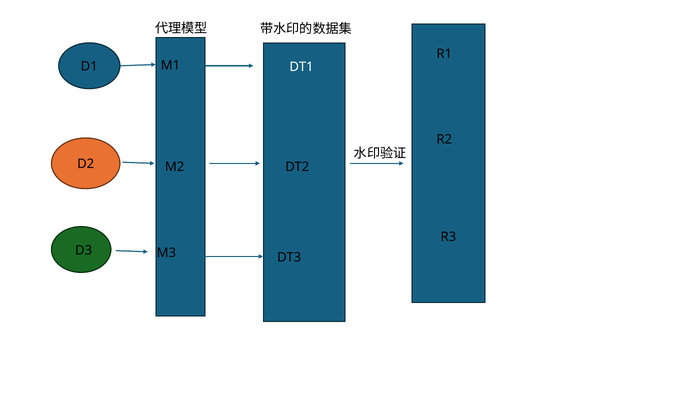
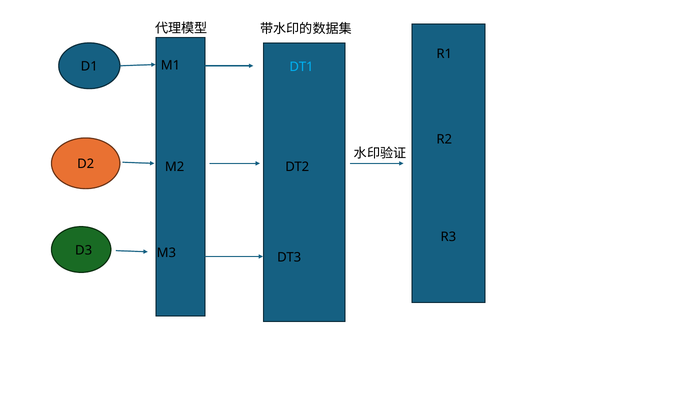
DT1 colour: white -> light blue (302, 67)
